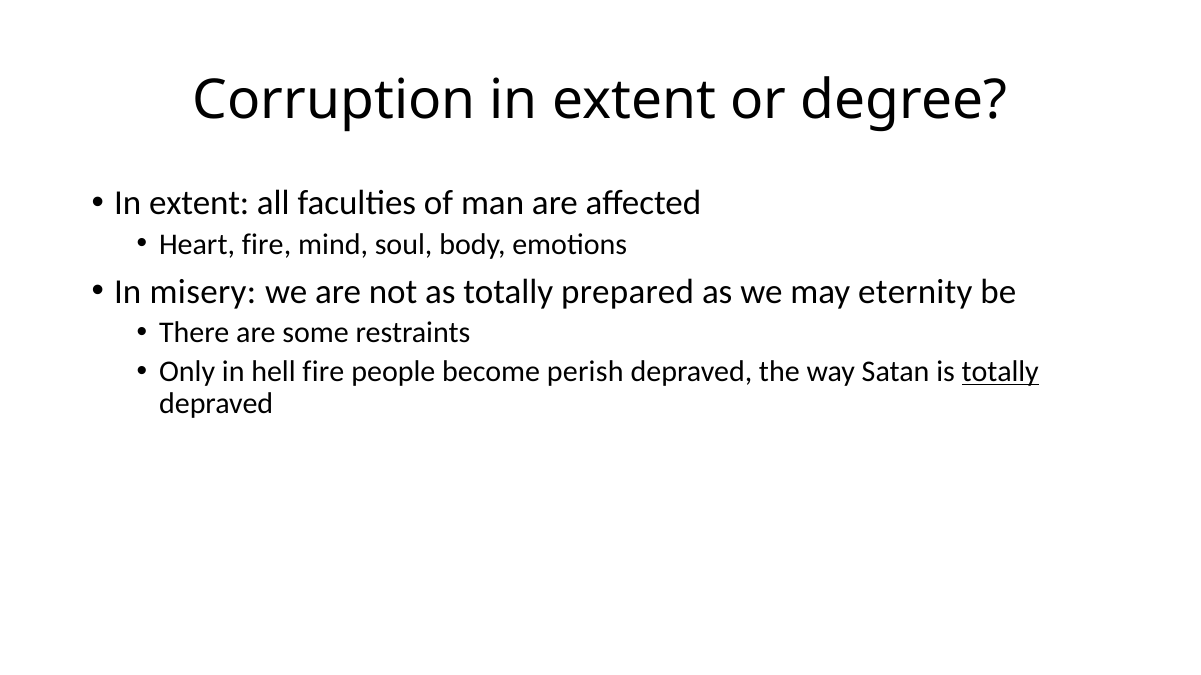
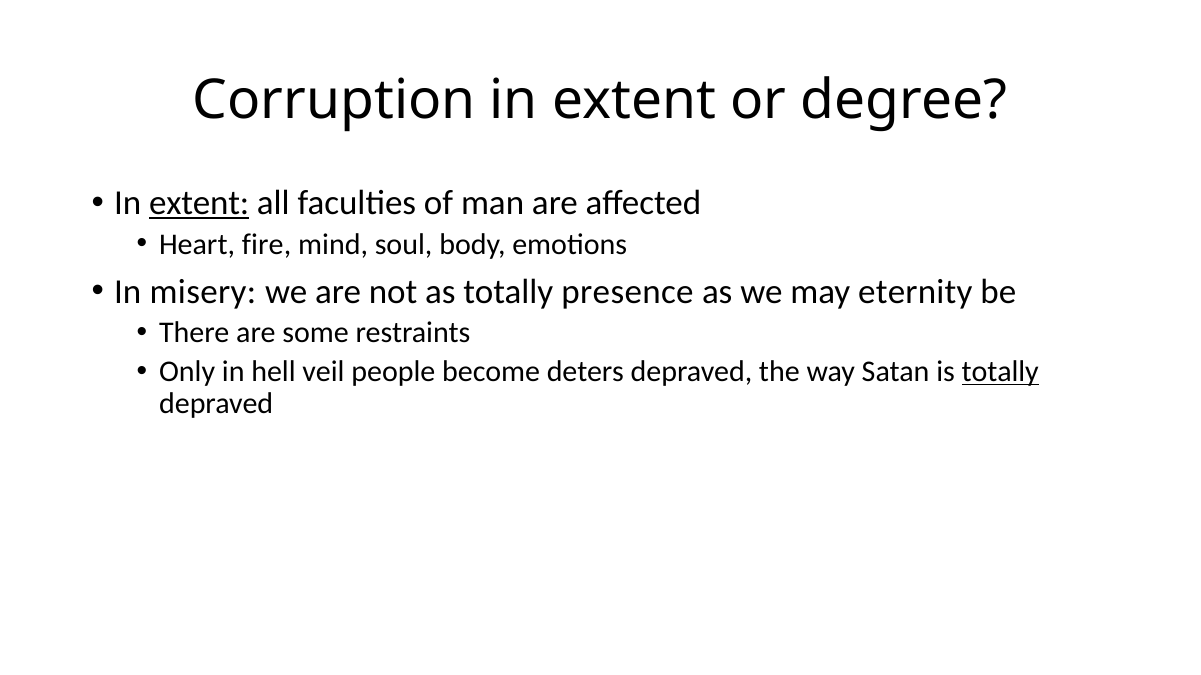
extent underline: none -> present (199, 203)
prepared: prepared -> presence (628, 292)
hell fire: fire -> veil (324, 372)
perish: perish -> deters (585, 372)
